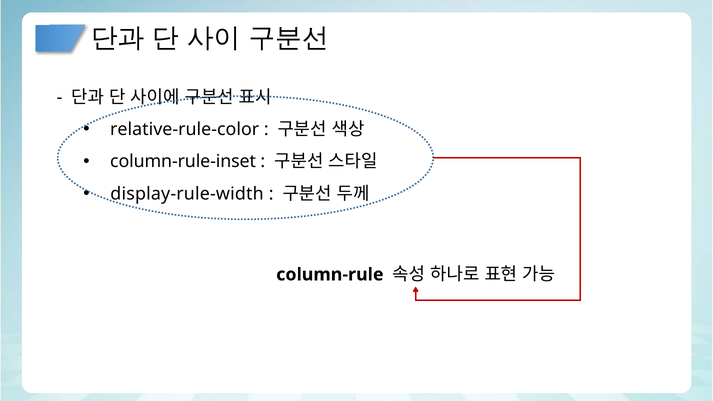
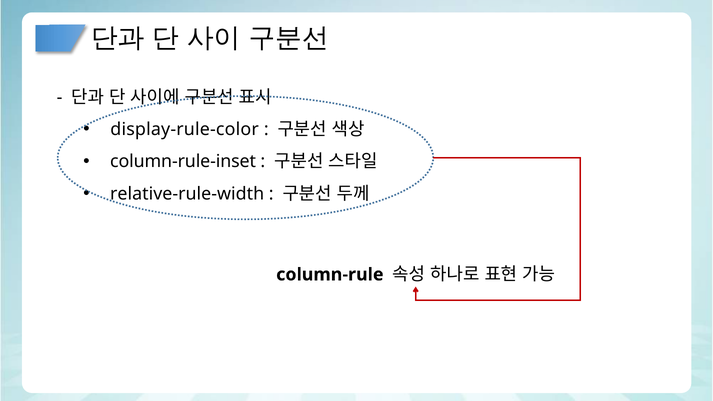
relative-rule-color: relative-rule-color -> display-rule-color (185, 130)
display-rule-width: display-rule-width -> relative-rule-width (187, 194)
